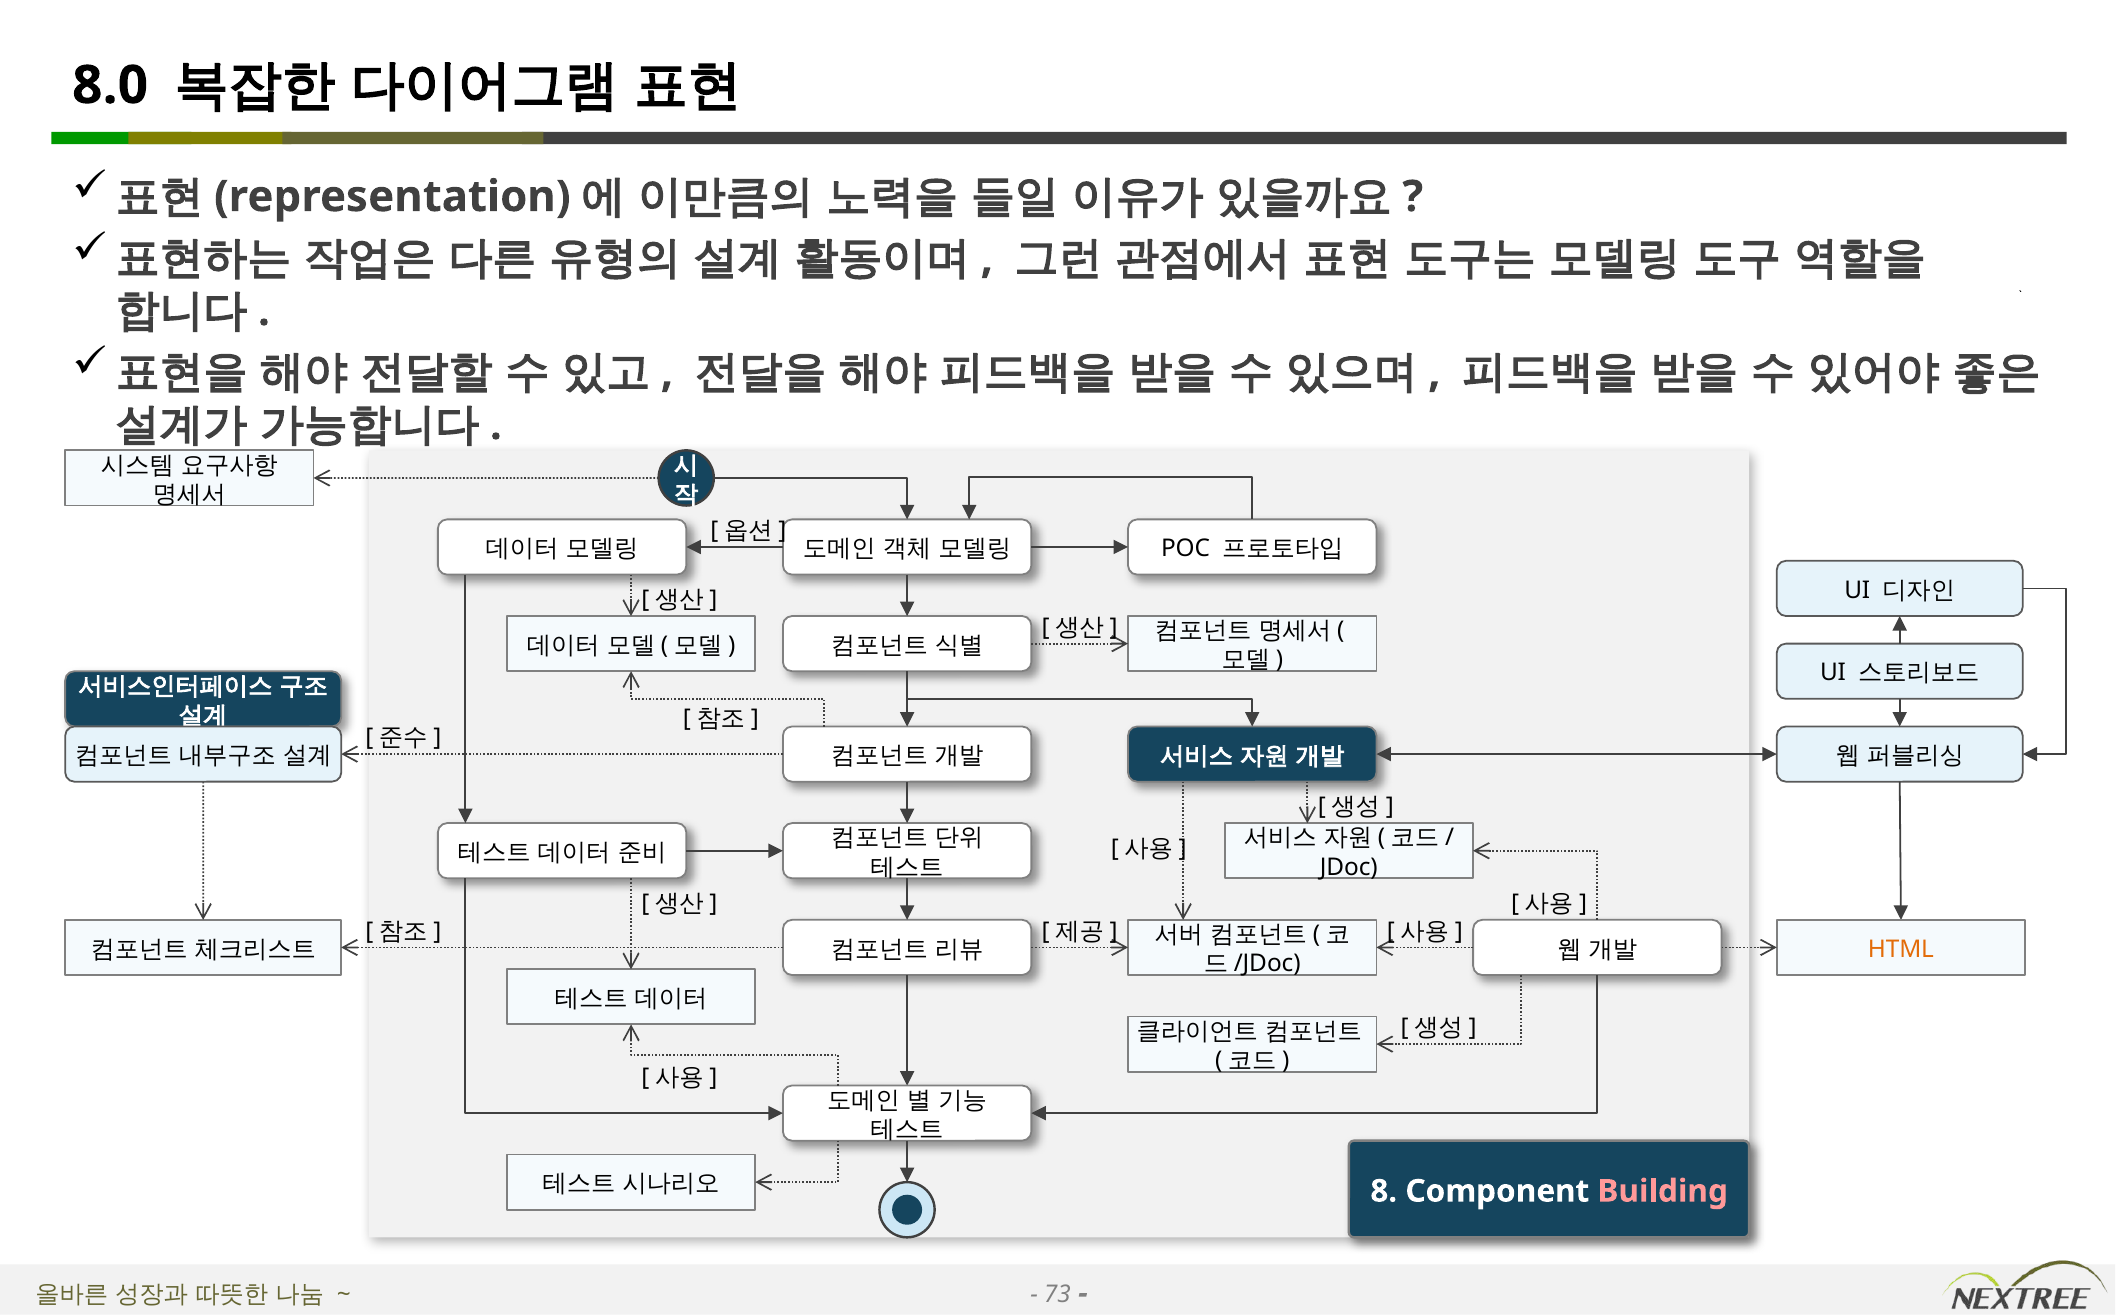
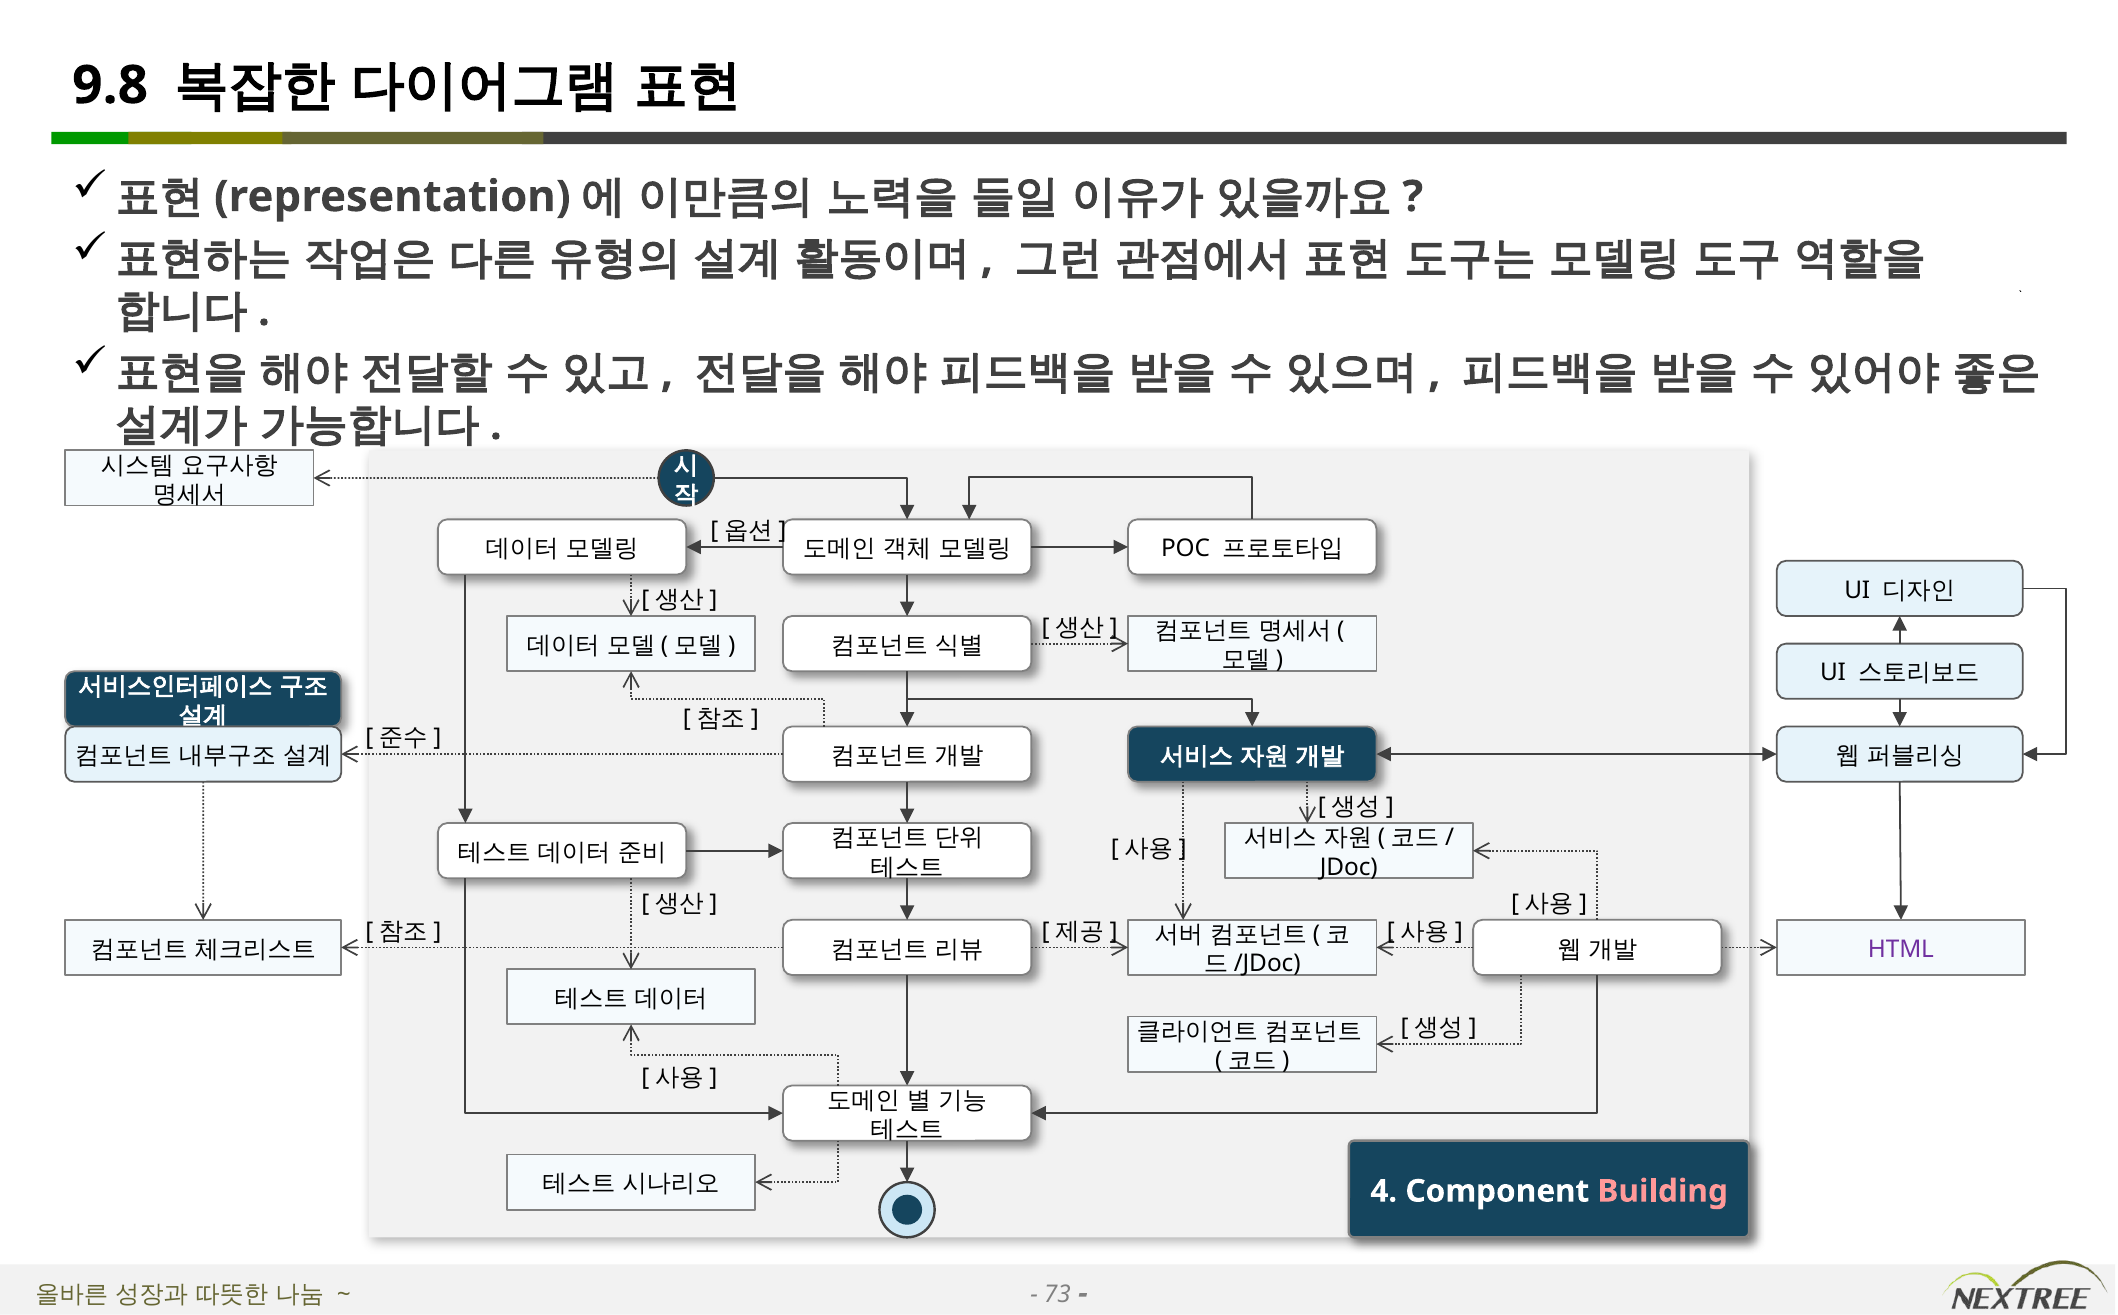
8.0: 8.0 -> 9.8 (110, 85)
HTML colour: orange -> purple (1901, 949)
8: 8 -> 4 (1384, 1191)
